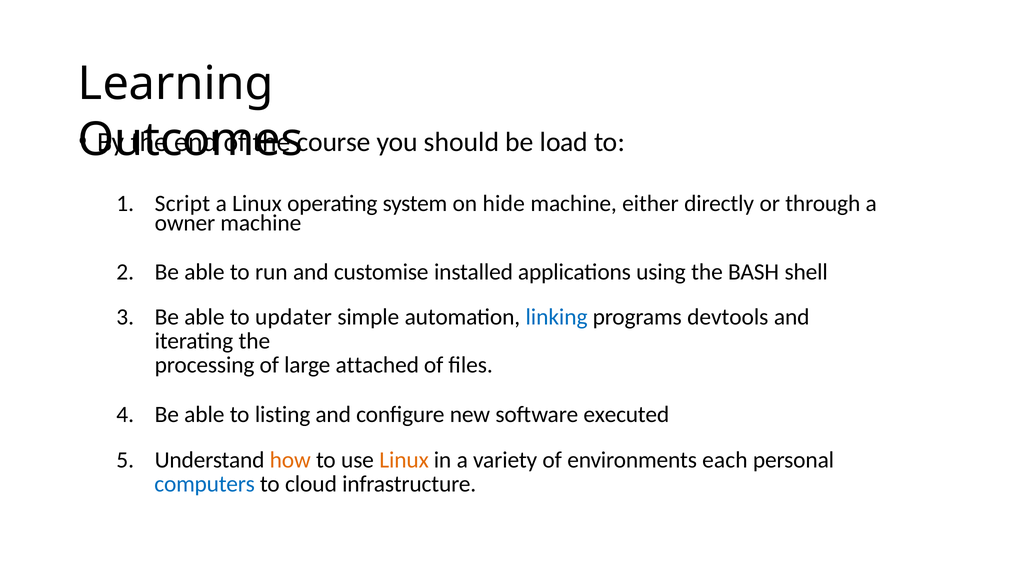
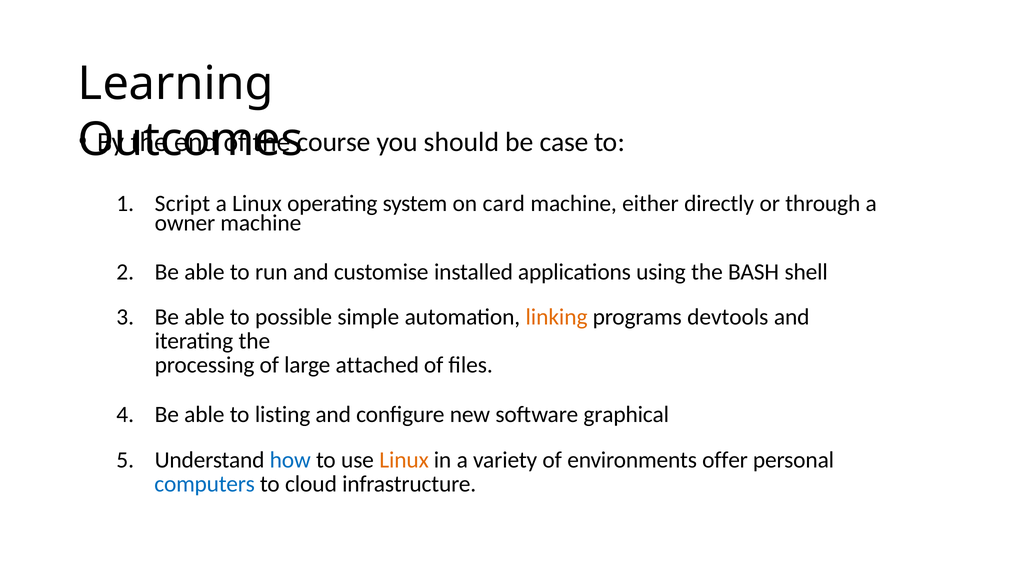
load: load -> case (564, 142)
hide: hide -> card (504, 203)
updater: updater -> possible (294, 317)
linking colour: blue -> orange (557, 317)
executed: executed -> graphical (626, 415)
how colour: orange -> blue (290, 460)
each: each -> offer (725, 460)
